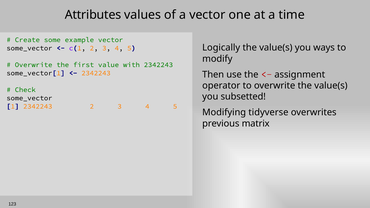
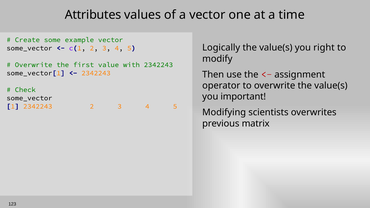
ways: ways -> right (324, 48)
subsetted: subsetted -> important (243, 97)
tidyverse: tidyverse -> scientists (268, 112)
